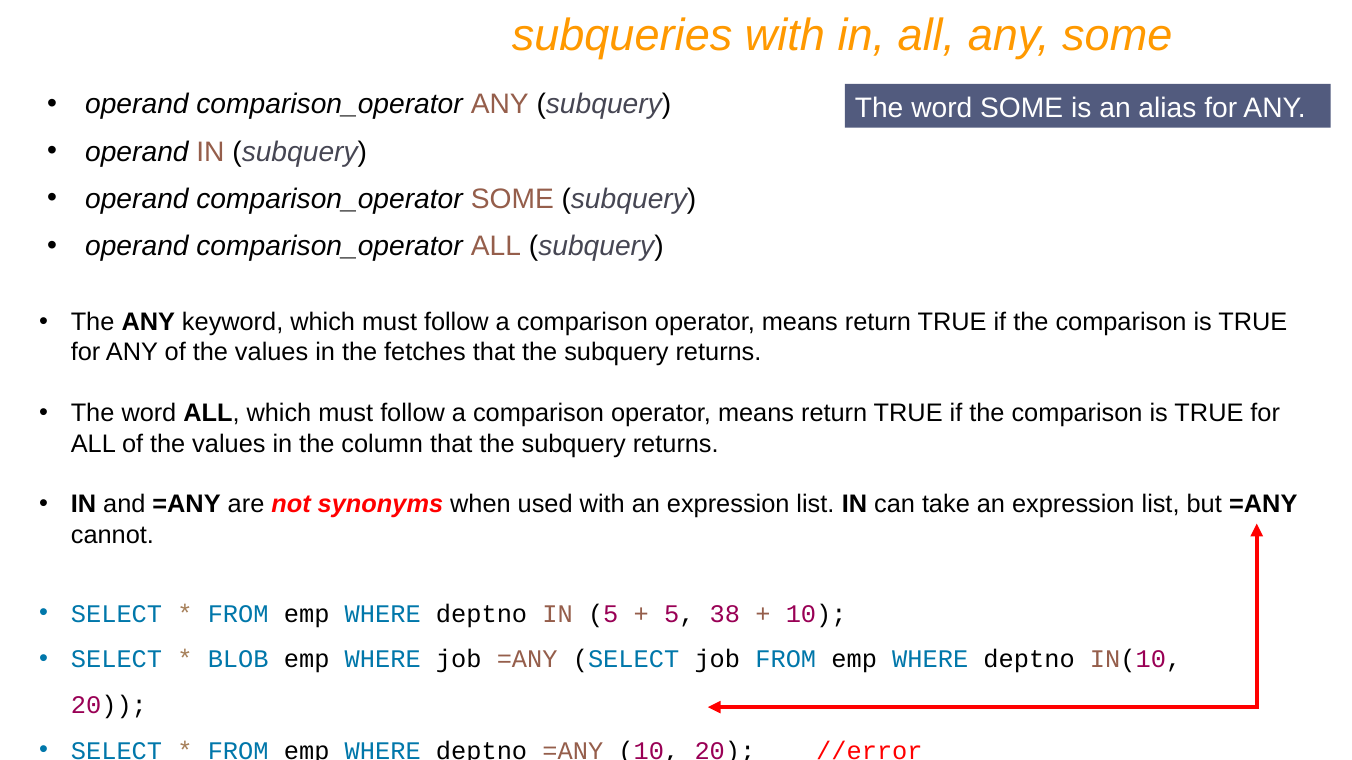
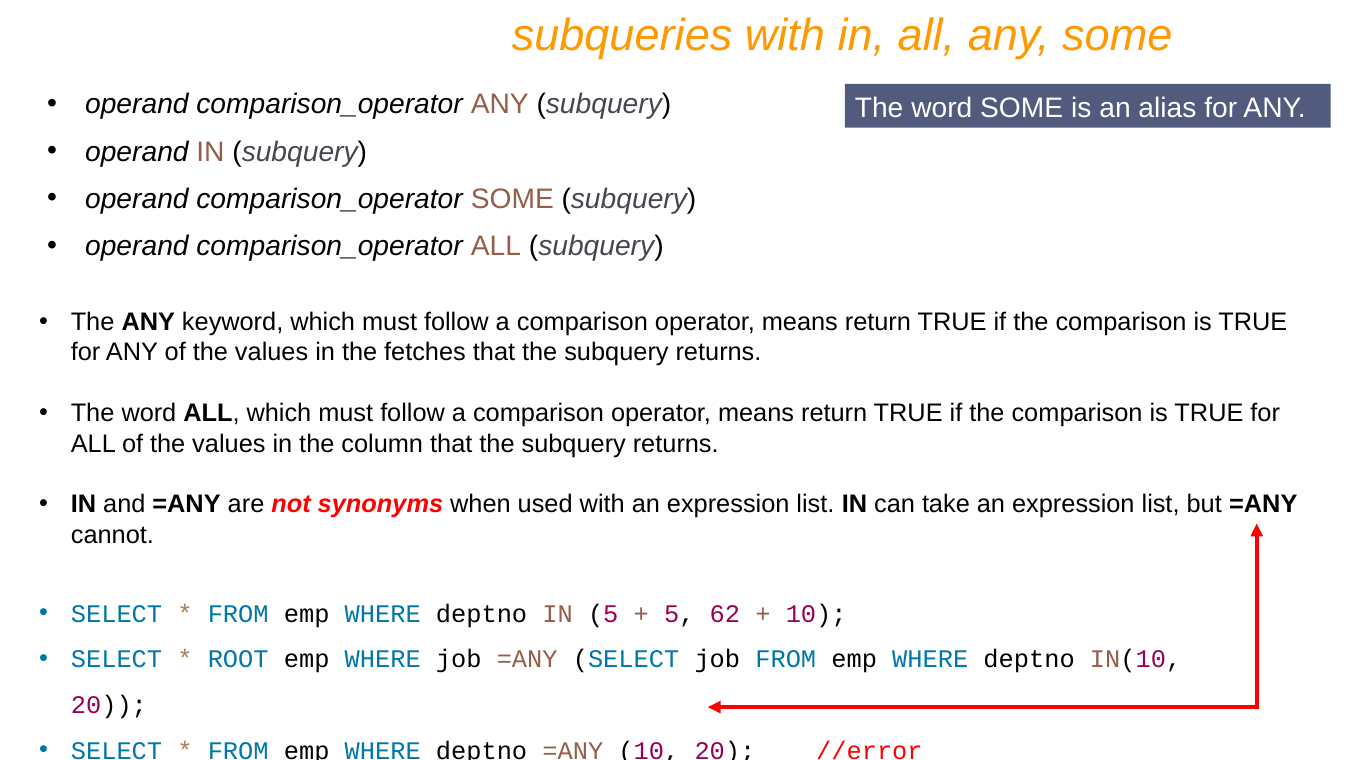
38: 38 -> 62 (725, 614)
BLOB: BLOB -> ROOT (238, 660)
